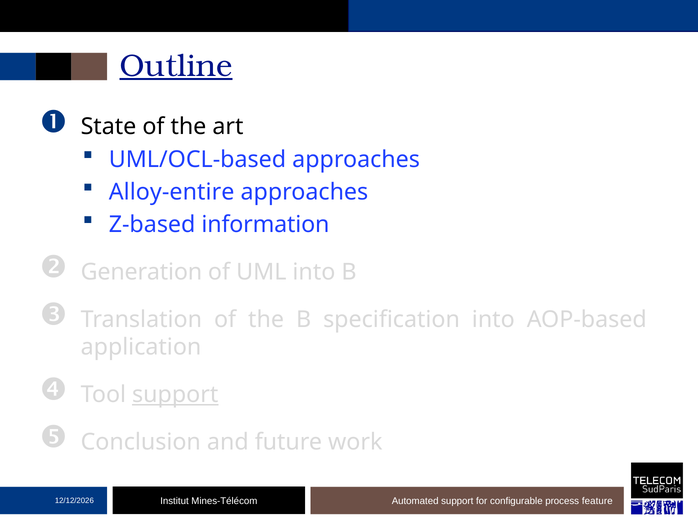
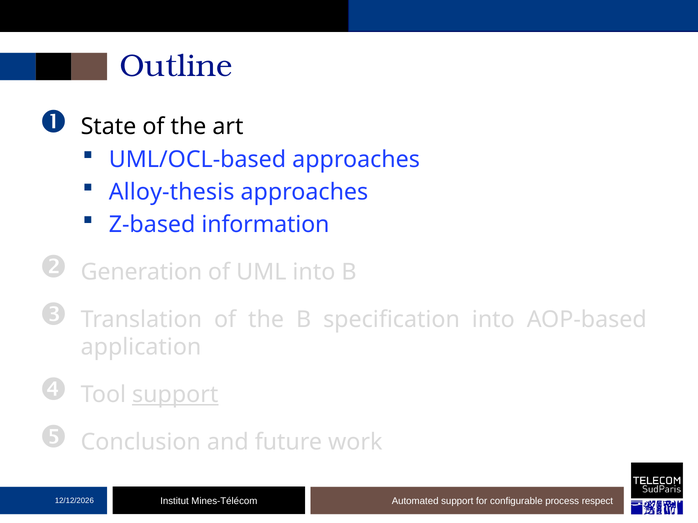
Outline underline: present -> none (176, 66)
Alloy-entire: Alloy-entire -> Alloy-thesis (172, 192)
feature: feature -> respect (597, 502)
